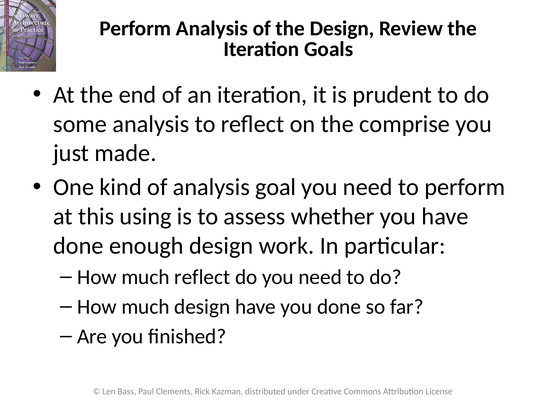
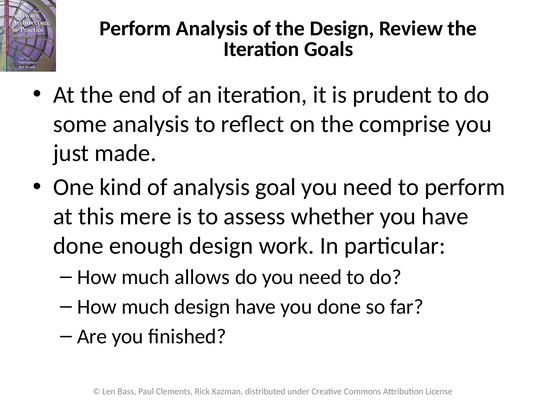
using: using -> mere (146, 216)
much reflect: reflect -> allows (202, 277)
